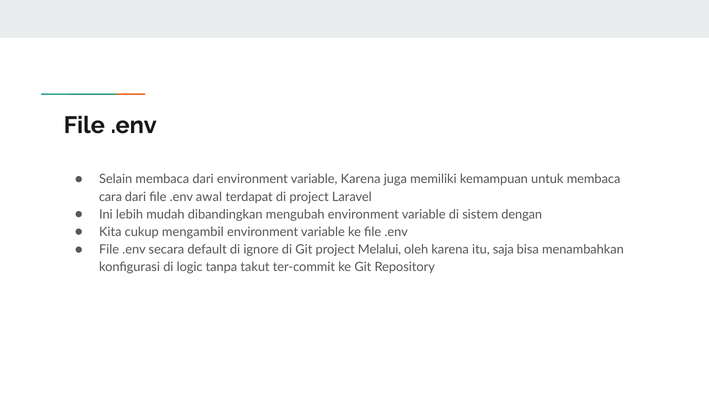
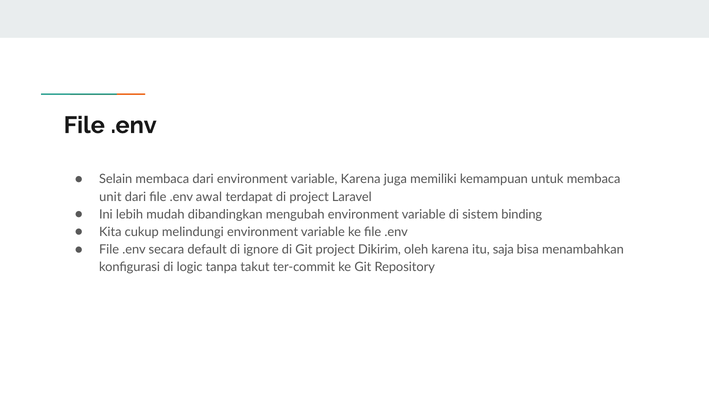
cara: cara -> unit (110, 197)
dengan: dengan -> binding (522, 214)
mengambil: mengambil -> melindungi (193, 232)
Melalui: Melalui -> Dikirim (379, 249)
